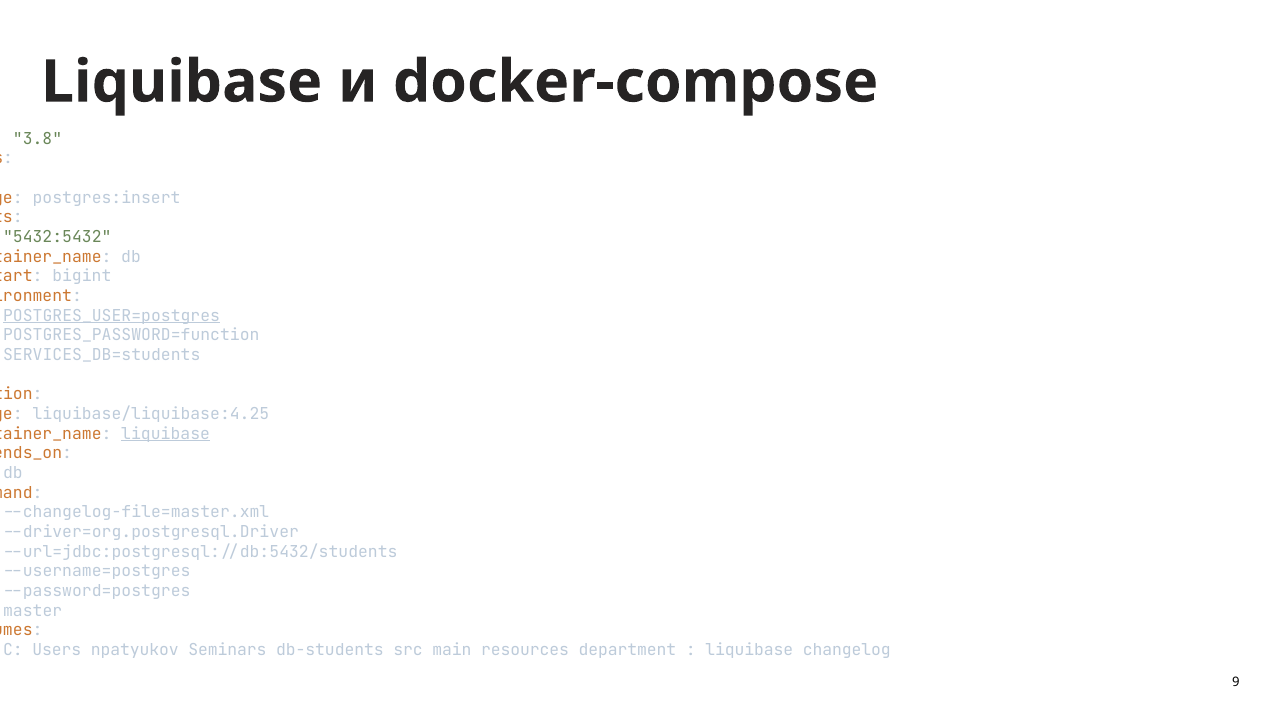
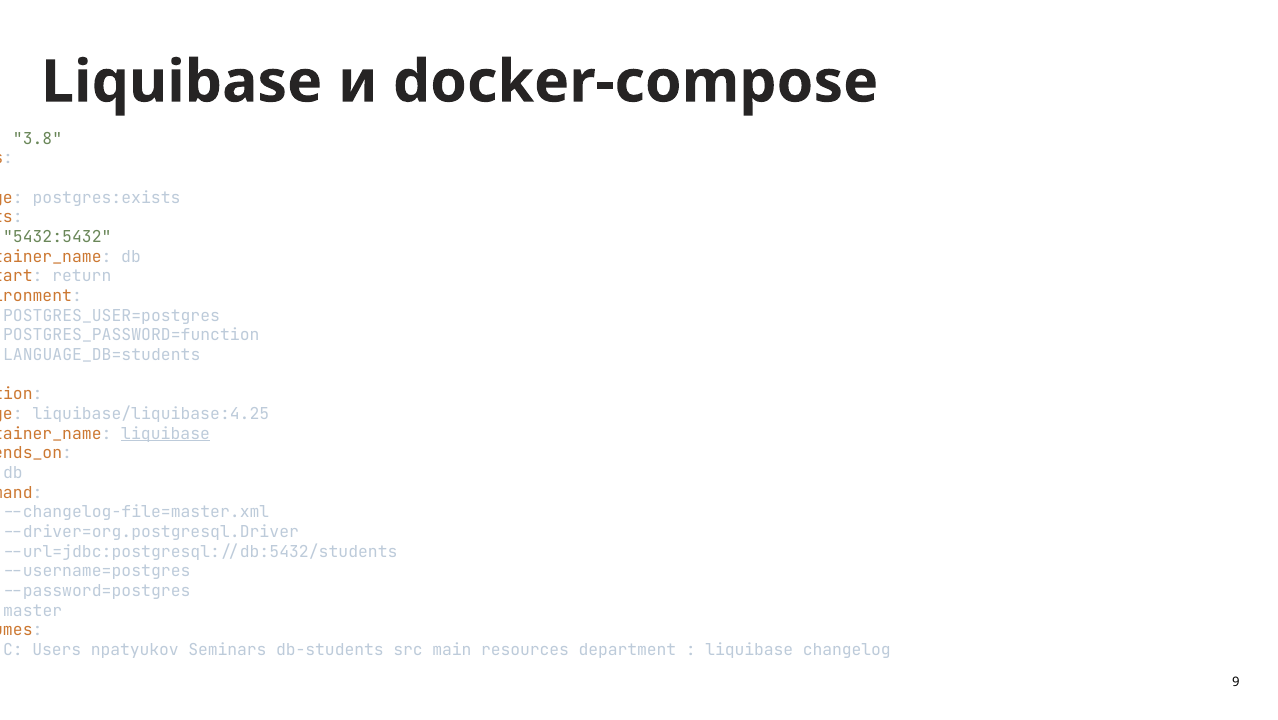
postgres:insert: postgres:insert -> postgres:exists (107, 198)
bigint: bigint -> return (82, 276)
POSTGRES_USER=postgres underline: present -> none (112, 316)
SERVICES_DB=students: SERVICES_DB=students -> LANGUAGE_DB=students (102, 355)
